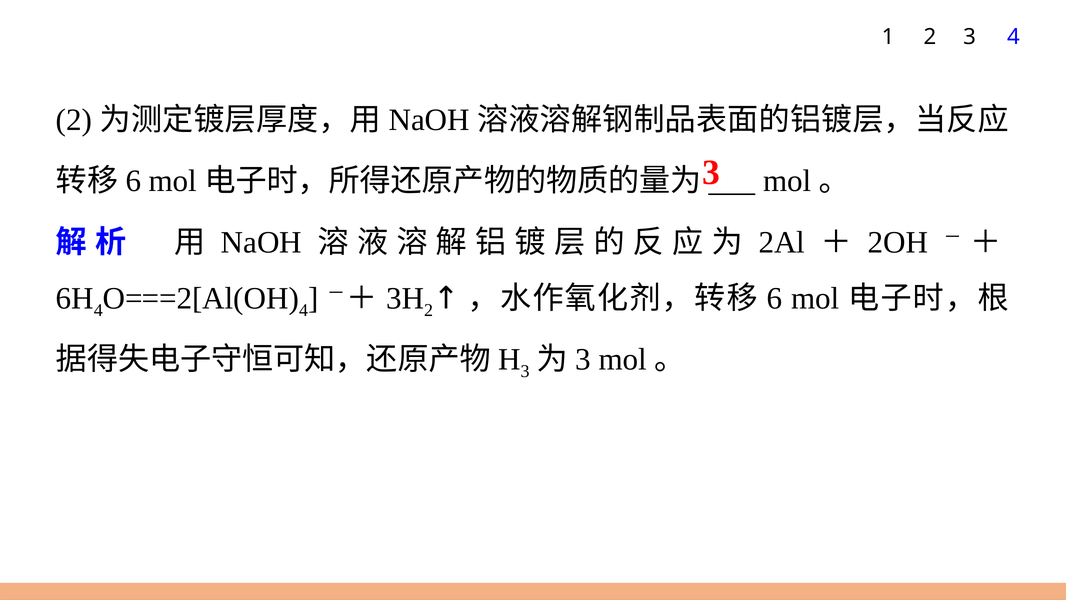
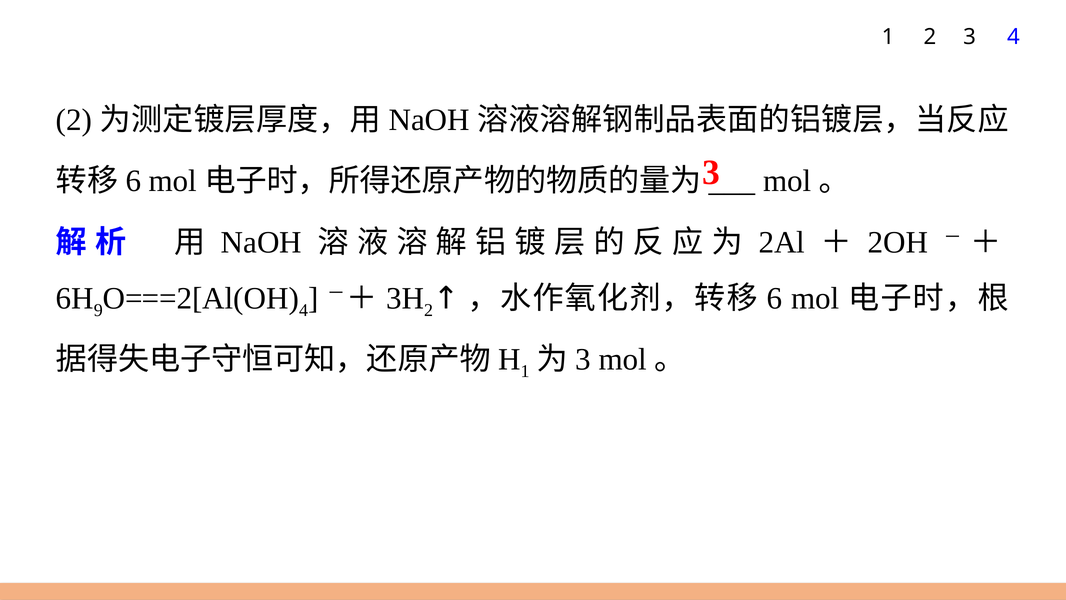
4: 4 -> 9 (98, 310)
3: 3 -> 1 (525, 371)
